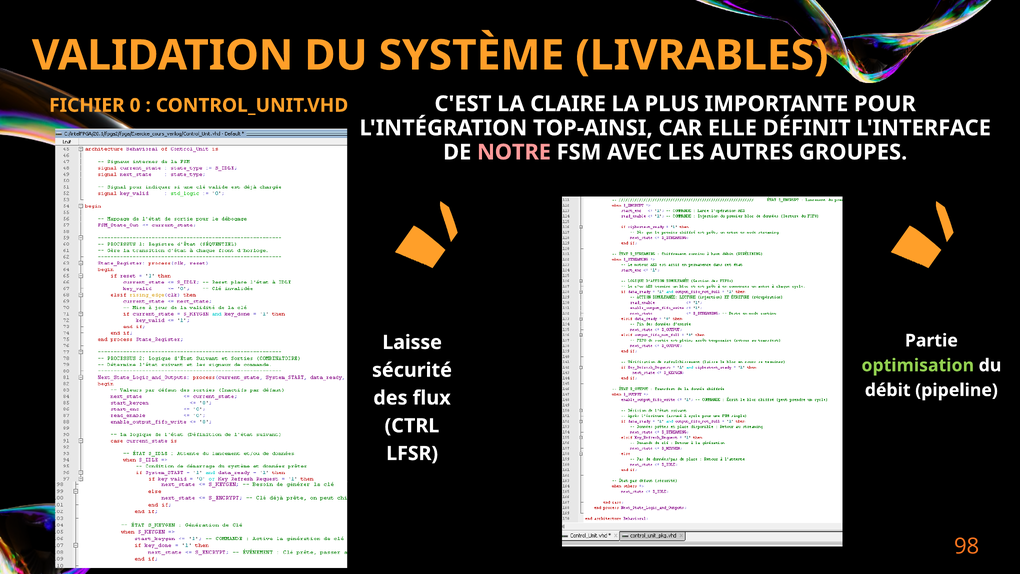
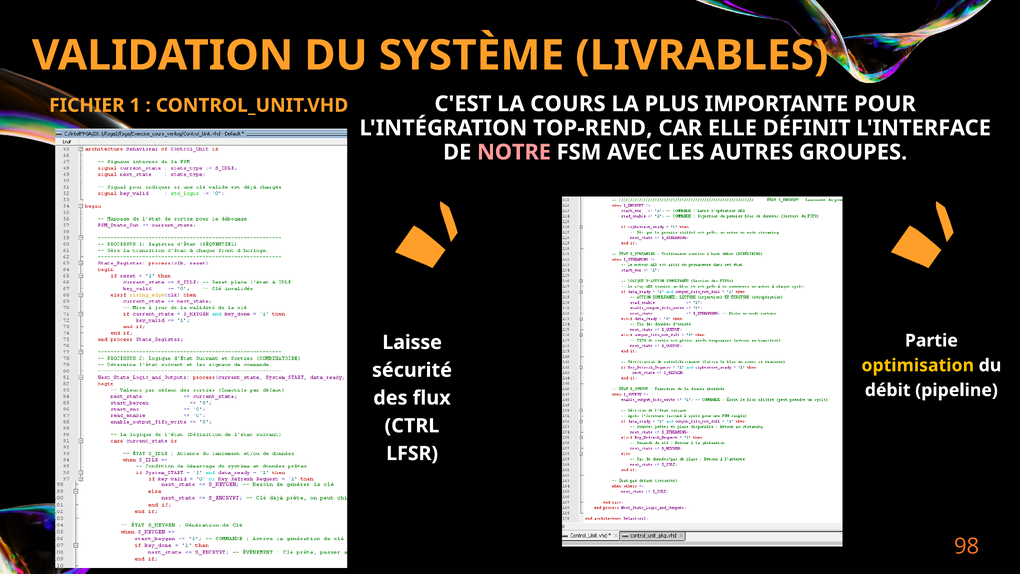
0: 0 -> 1 (135, 105)
CLAIRE: CLAIRE -> COURS (568, 104)
TOP-AINSI: TOP-AINSI -> TOP-REND (593, 128)
optimisation colour: light green -> yellow (918, 365)
